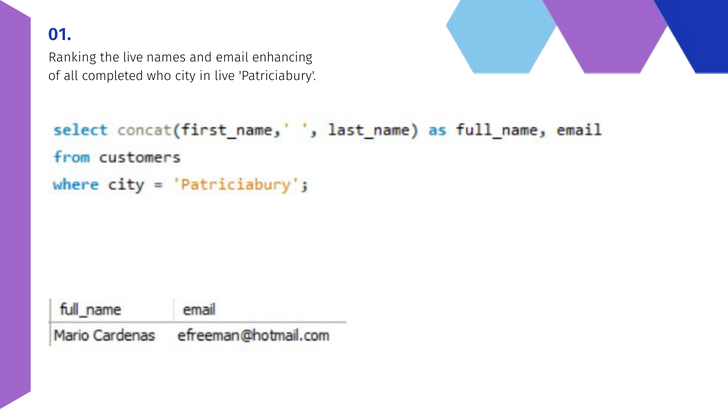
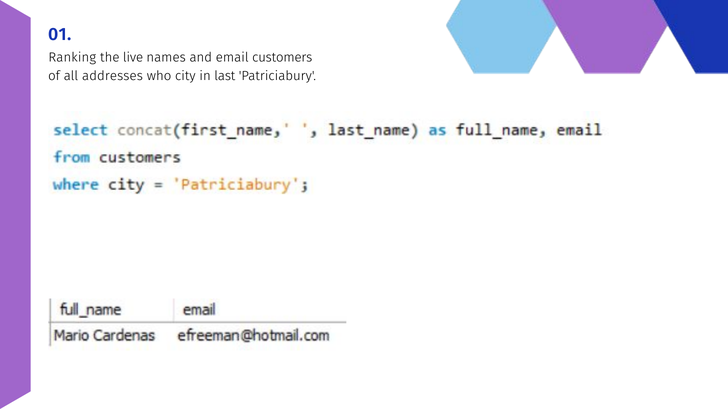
enhancing: enhancing -> customers (282, 58)
completed: completed -> addresses (112, 76)
in live: live -> last (225, 76)
